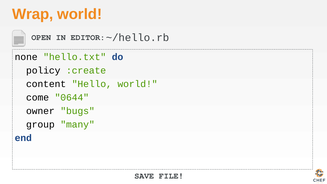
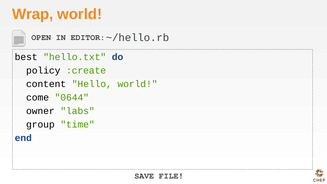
none: none -> best (26, 57)
bugs: bugs -> labs (78, 111)
many: many -> time (78, 124)
